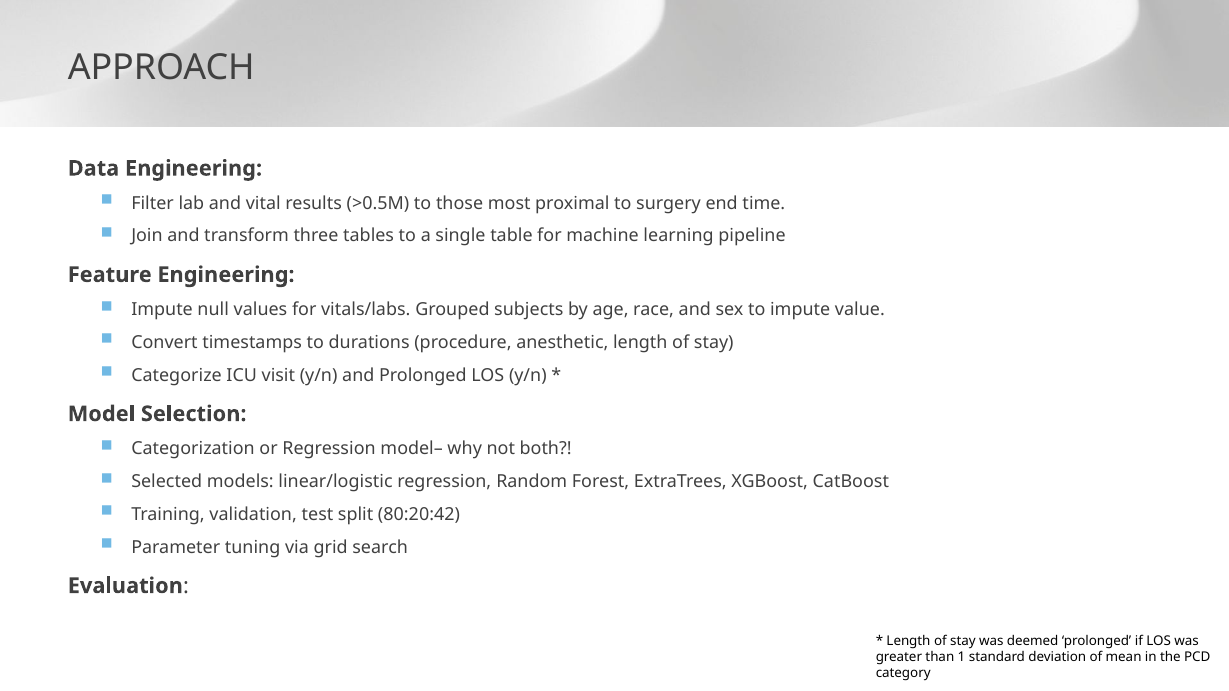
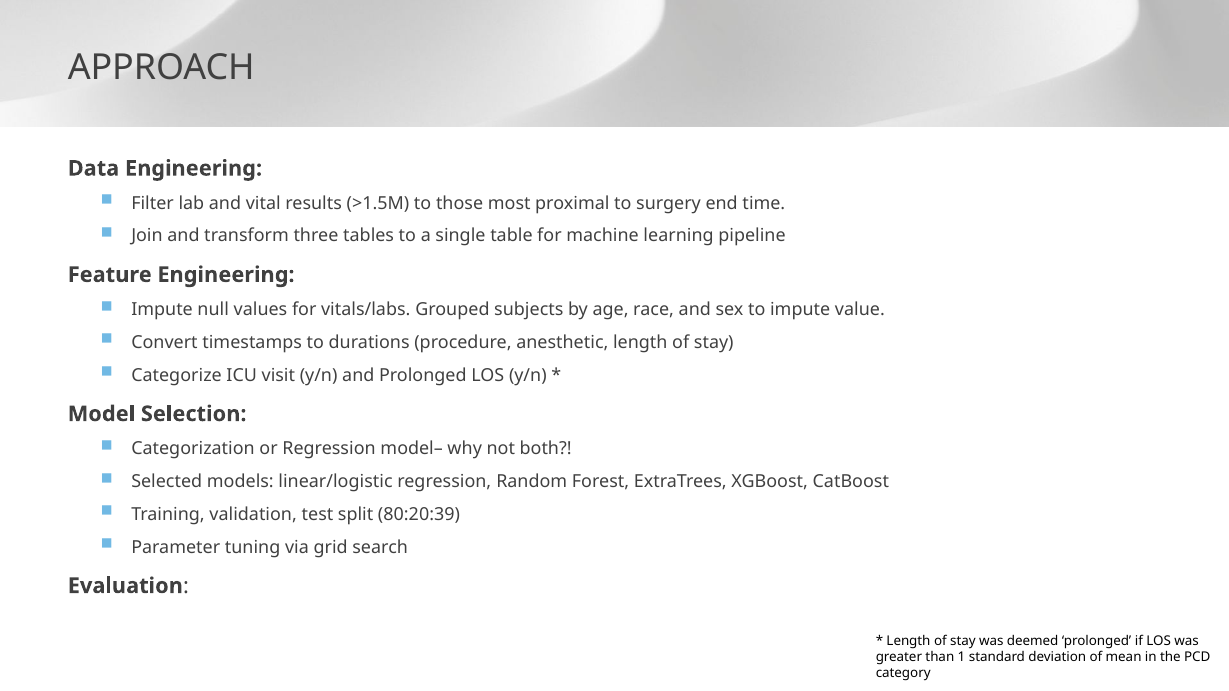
>0.5M: >0.5M -> >1.5M (378, 203)
80:20:42: 80:20:42 -> 80:20:39 (419, 515)
